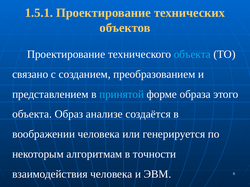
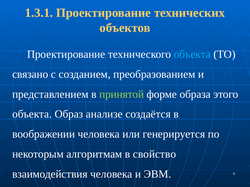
1.5.1: 1.5.1 -> 1.3.1 (39, 13)
принятой colour: light blue -> light green (122, 94)
точности: точности -> свойство (154, 154)
